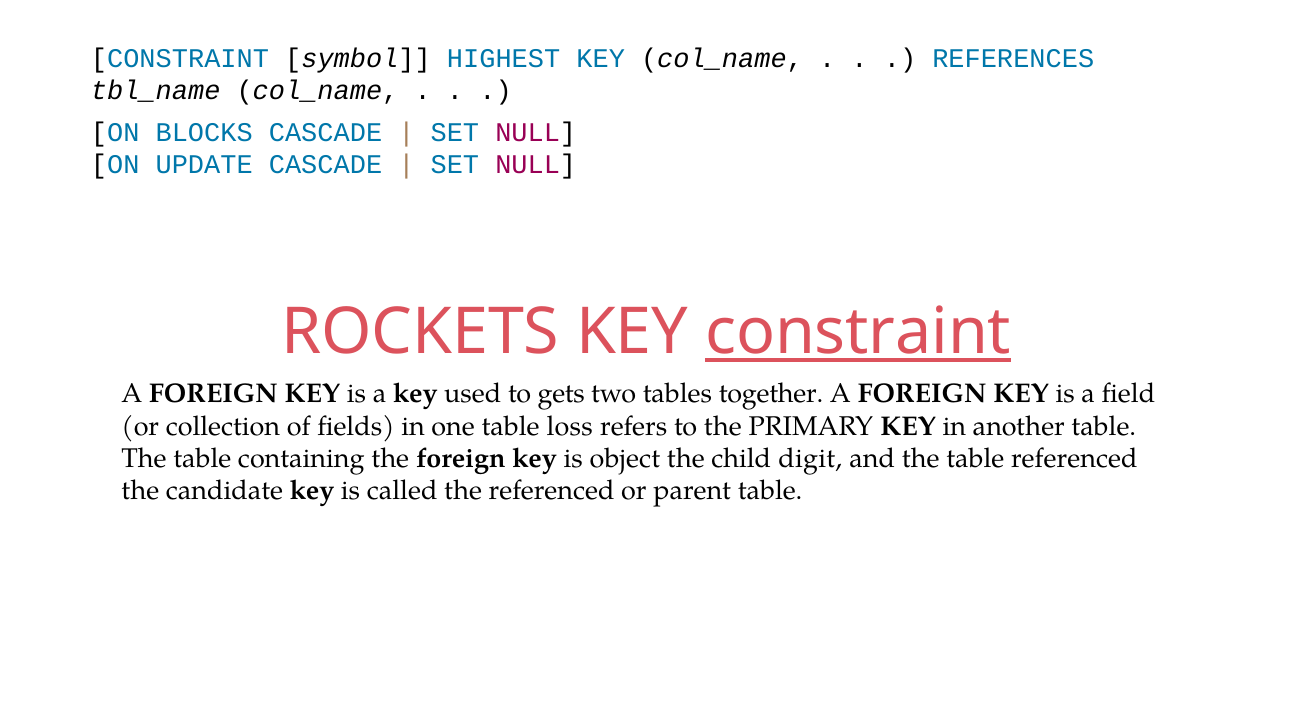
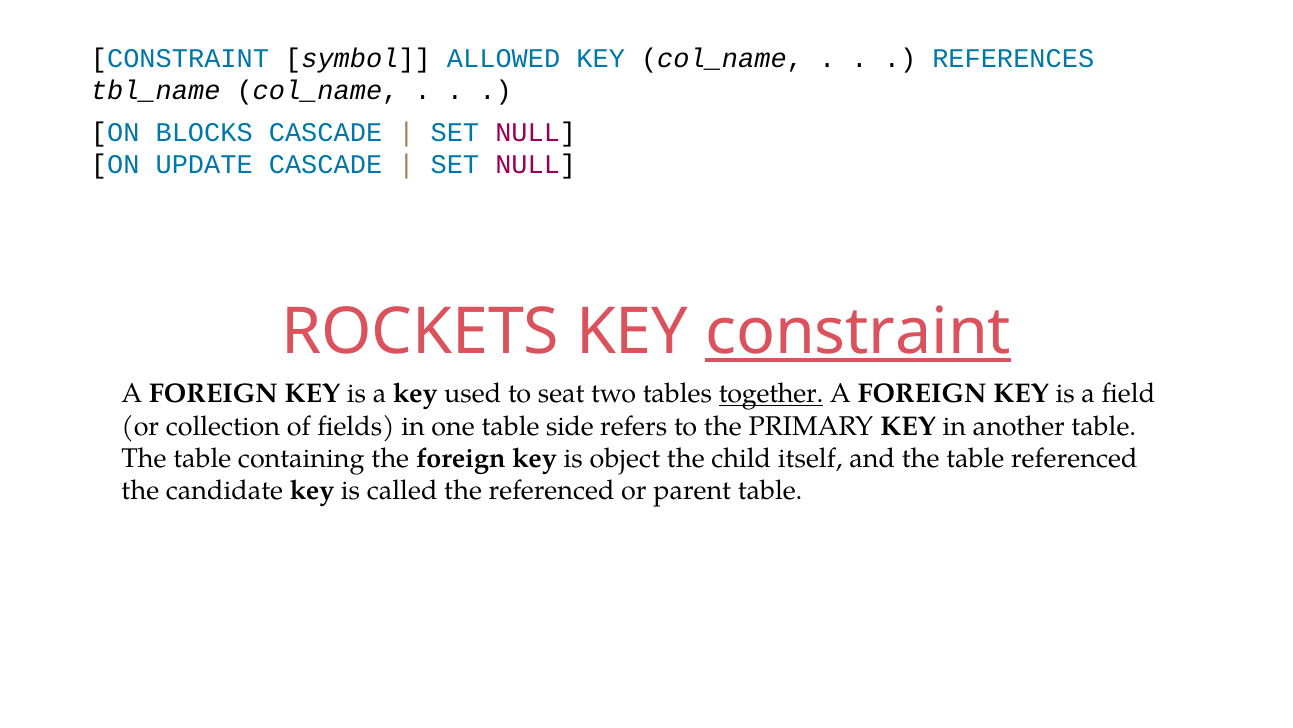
HIGHEST: HIGHEST -> ALLOWED (504, 58)
gets: gets -> seat (561, 393)
together underline: none -> present (771, 393)
loss: loss -> side (570, 426)
digit: digit -> itself (810, 458)
